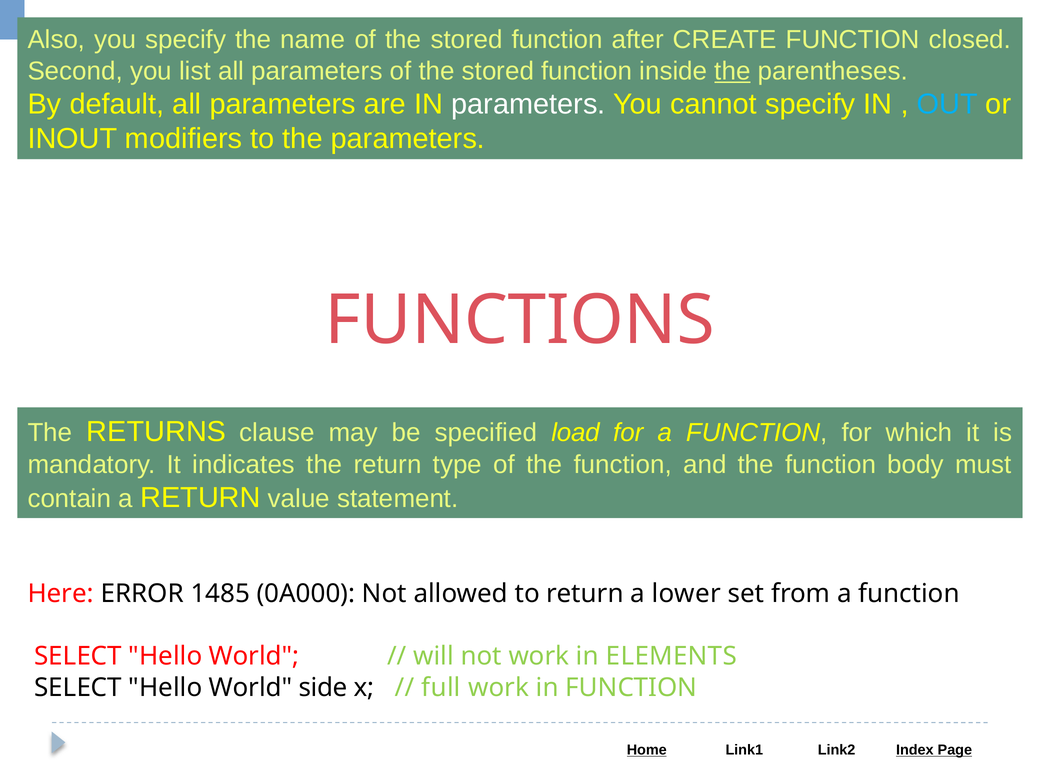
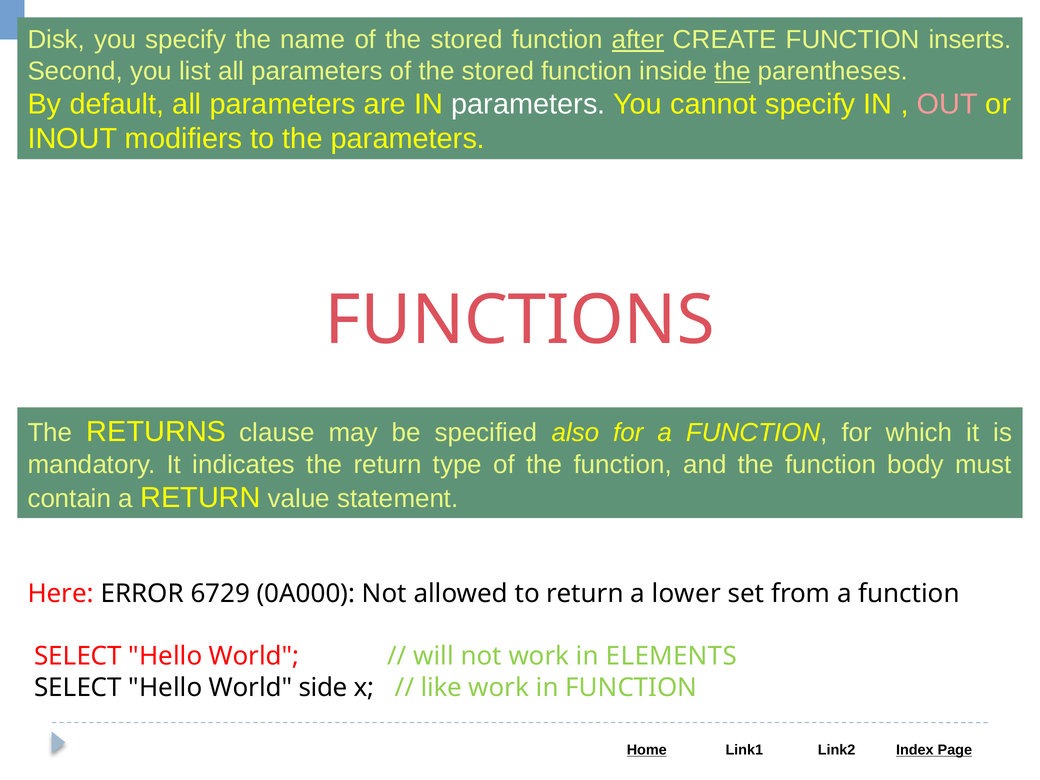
Also: Also -> Disk (56, 40)
after underline: none -> present (638, 40)
closed: closed -> inserts (970, 40)
OUT colour: light blue -> pink (947, 104)
load: load -> also (575, 433)
1485: 1485 -> 6729 (220, 594)
full: full -> like (441, 687)
